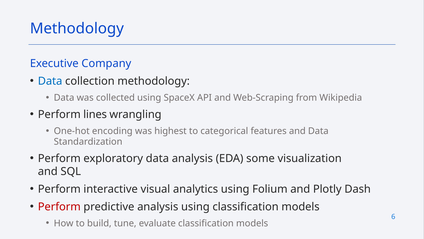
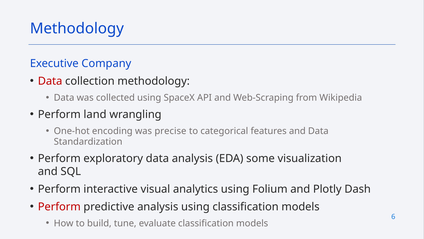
Data colour: blue -> red (50, 81)
lines: lines -> land (95, 114)
highest: highest -> precise (170, 131)
